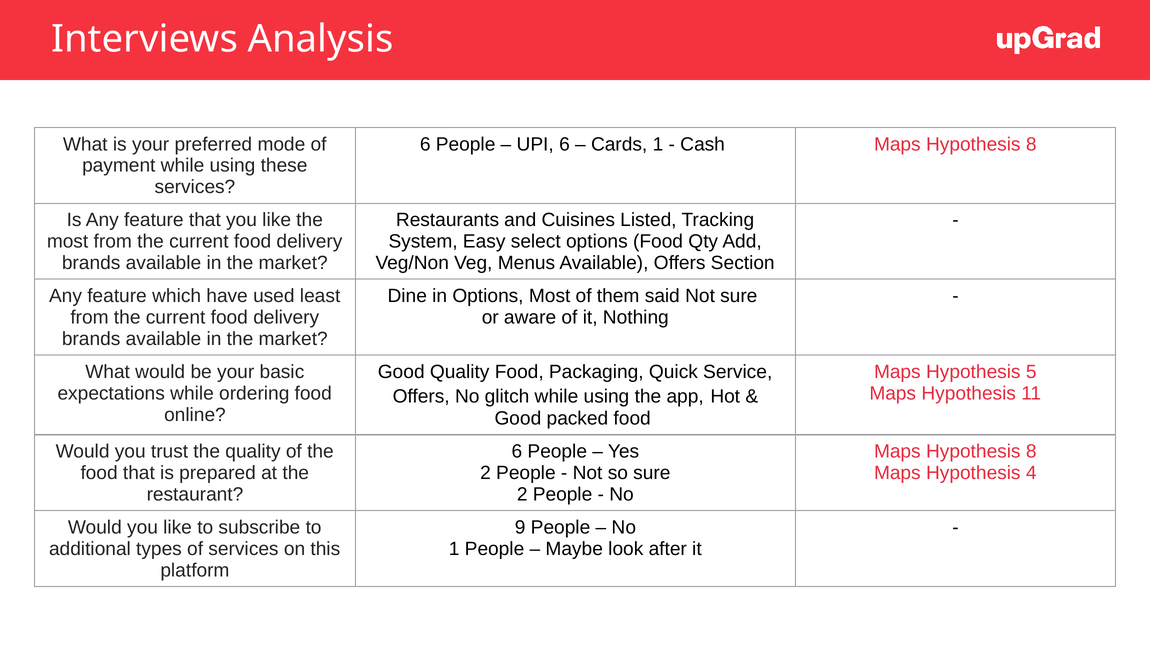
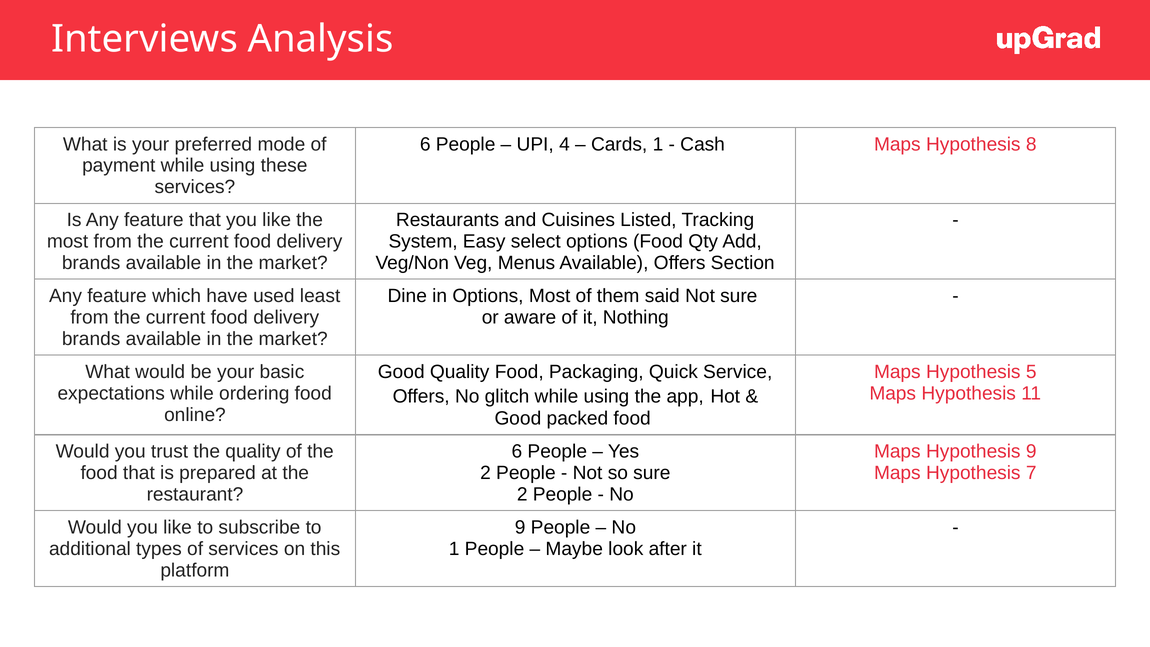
UPI 6: 6 -> 4 (564, 144)
8: 8 -> 9 (1031, 452)
4: 4 -> 7 (1031, 473)
